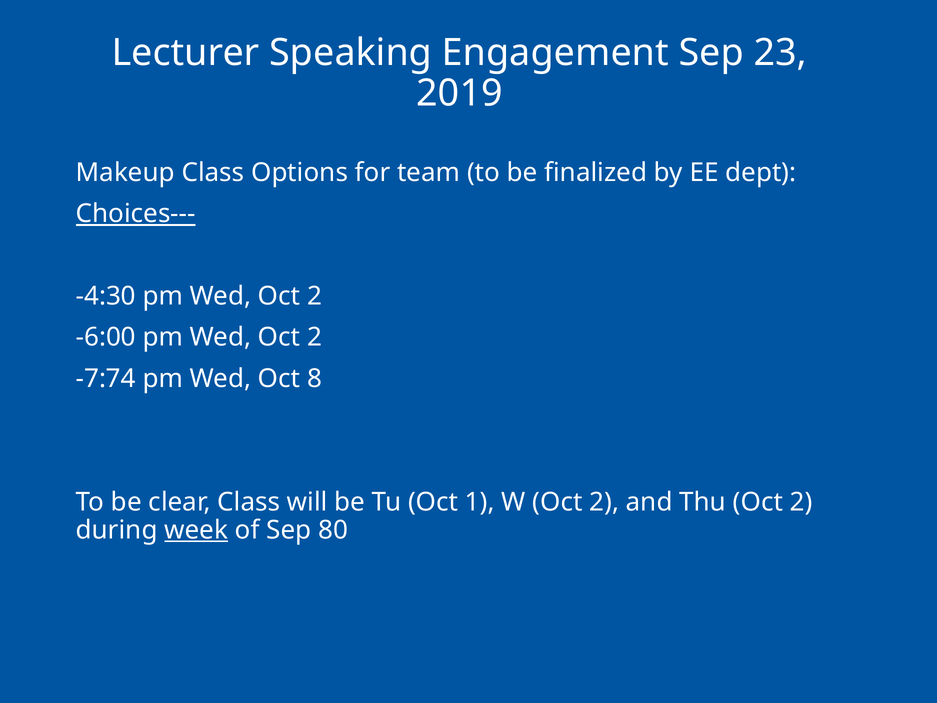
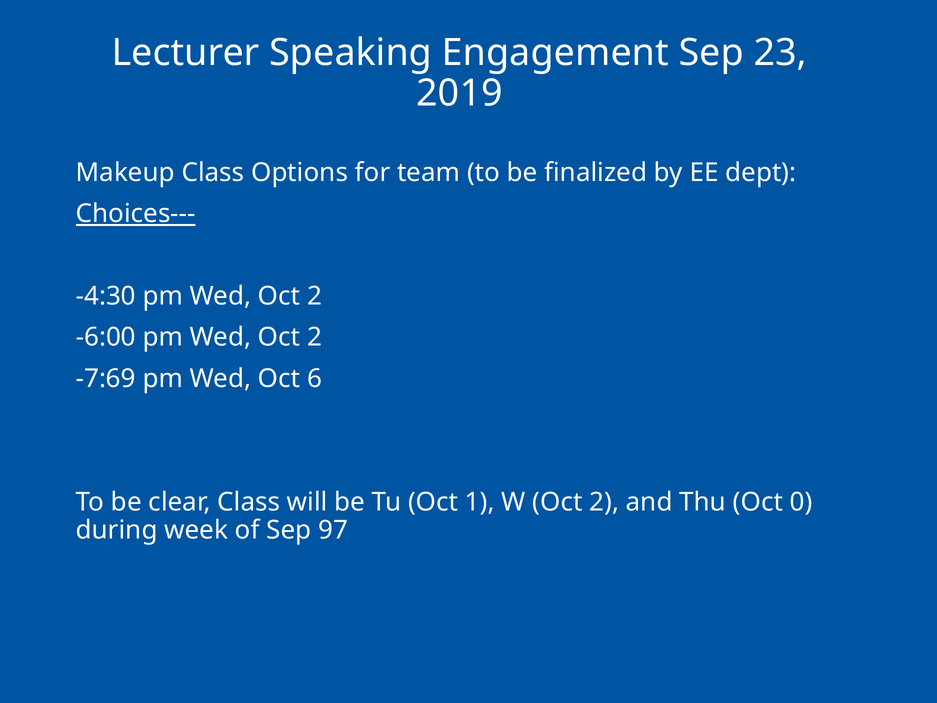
-7:74: -7:74 -> -7:69 (106, 378)
8: 8 -> 6 (315, 378)
Thu Oct 2: 2 -> 0 (801, 502)
week underline: present -> none (196, 530)
80: 80 -> 97 (333, 530)
